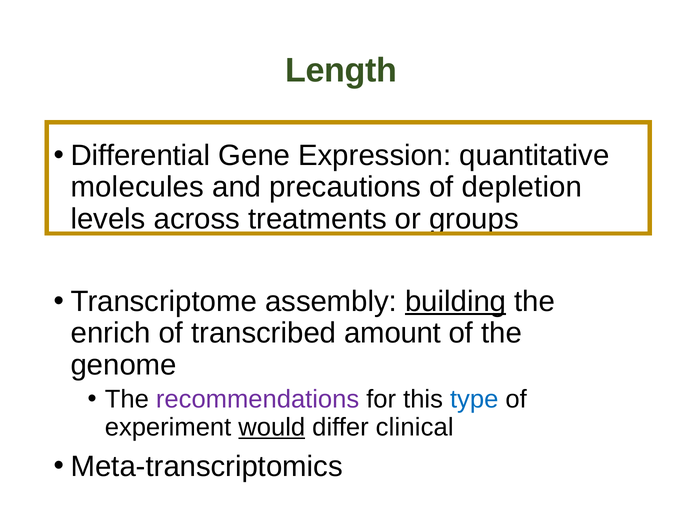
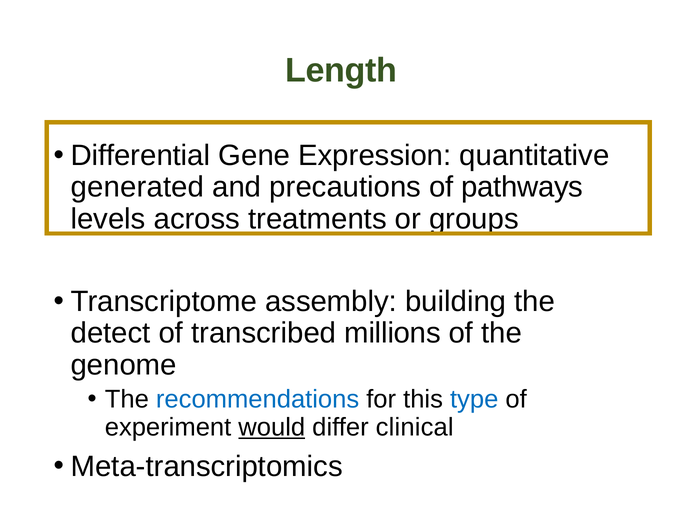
molecules: molecules -> generated (137, 187)
depletion: depletion -> pathways (522, 187)
building underline: present -> none (456, 301)
enrich: enrich -> detect (111, 333)
amount: amount -> millions (393, 333)
recommendations colour: purple -> blue (258, 399)
